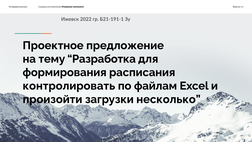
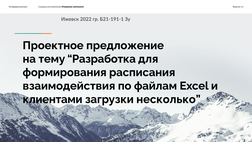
контролировать: контролировать -> взаимодействия (69, 86)
произойти: произойти -> клиентами (53, 99)
